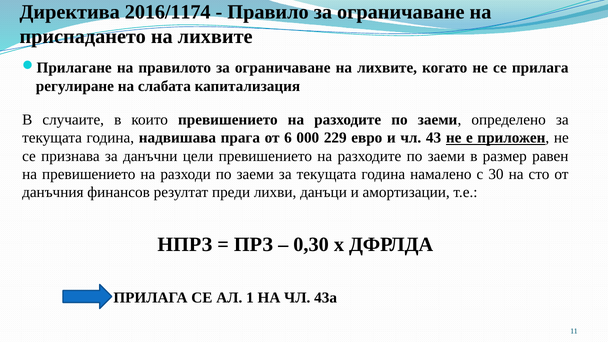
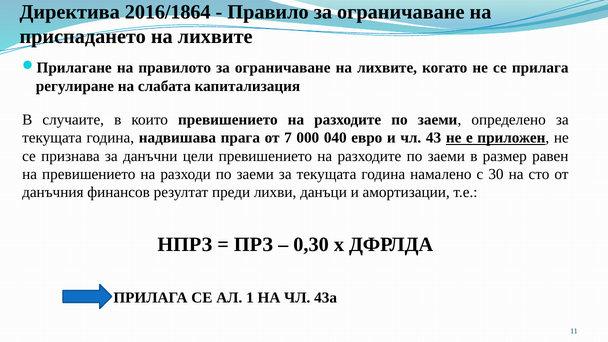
2016/1174: 2016/1174 -> 2016/1864 (168, 12)
6: 6 -> 7 (288, 138)
229: 229 -> 040 (335, 138)
